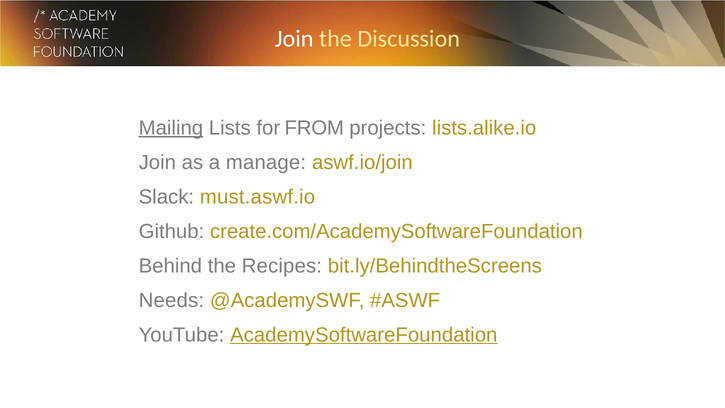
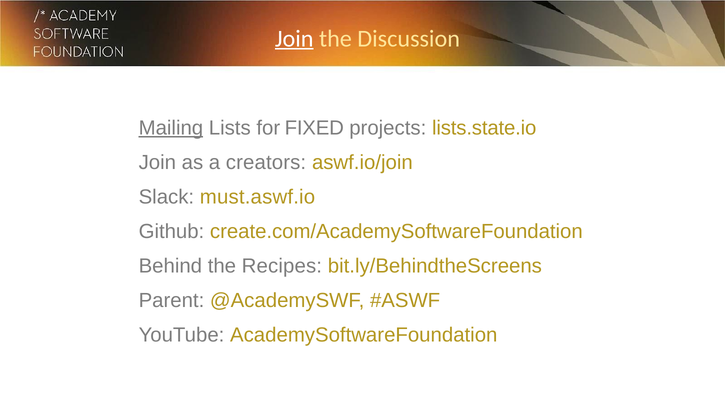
Join underline: none -> present (294, 39)
FROM: FROM -> FIXED (314, 128)
lists.alike.io: lists.alike.io -> lists.state.io (484, 128)
manage: manage -> creators (266, 162)
Needs: Needs -> Parent (171, 300)
AcademySoftwareFoundation underline: present -> none (364, 335)
